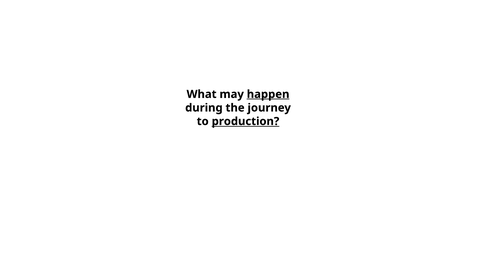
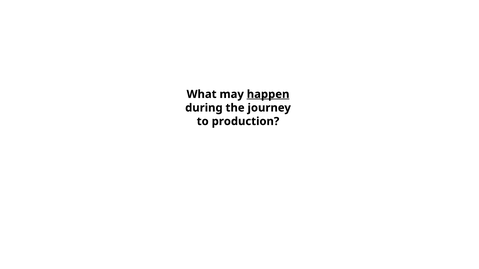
production underline: present -> none (245, 122)
